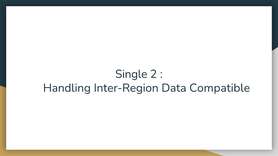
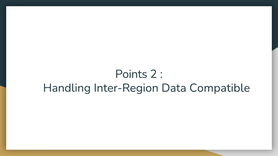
Single: Single -> Points (131, 74)
